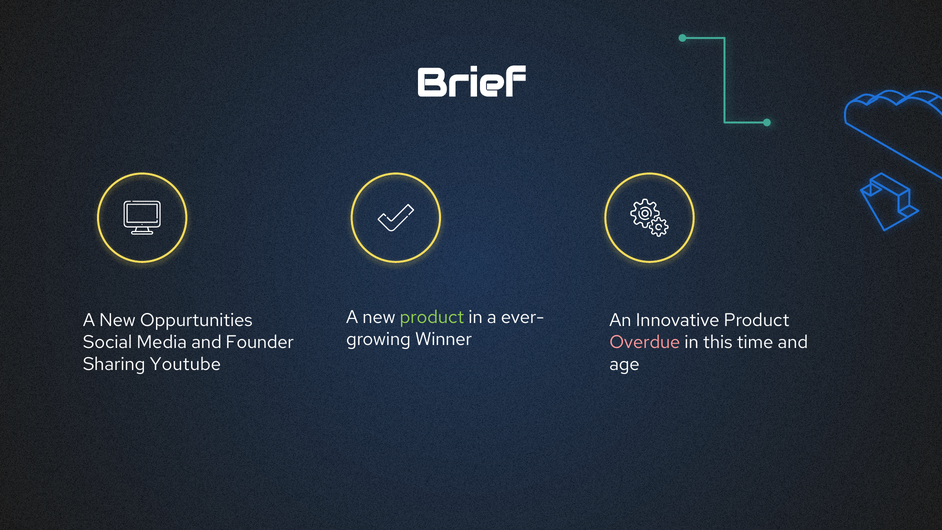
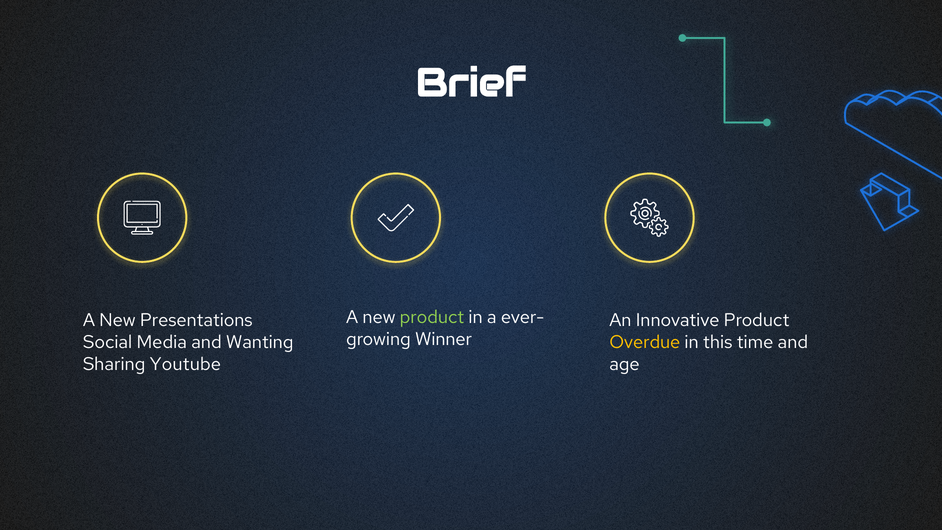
Oppurtunities: Oppurtunities -> Presentations (196, 320)
Founder: Founder -> Wanting (260, 342)
Overdue colour: pink -> yellow (645, 342)
